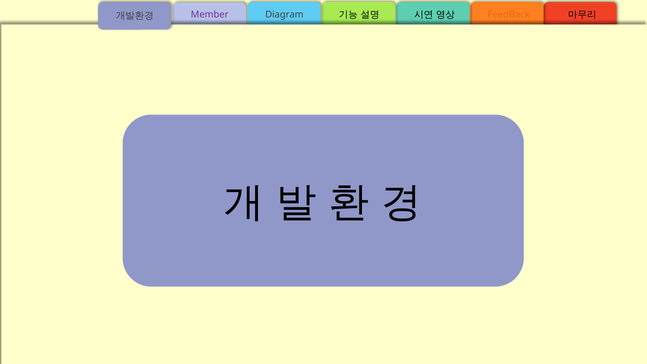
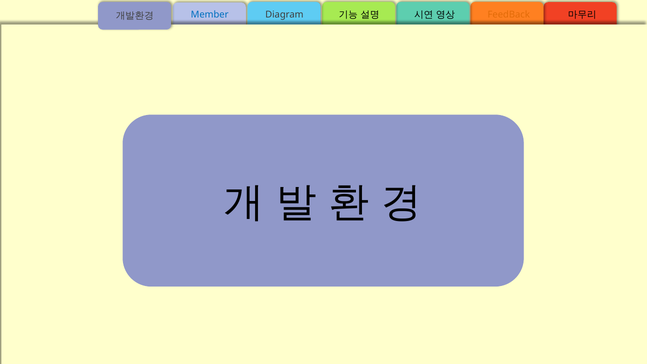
Member colour: purple -> blue (210, 15)
